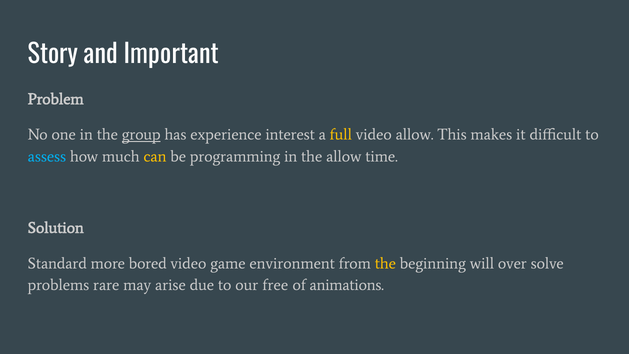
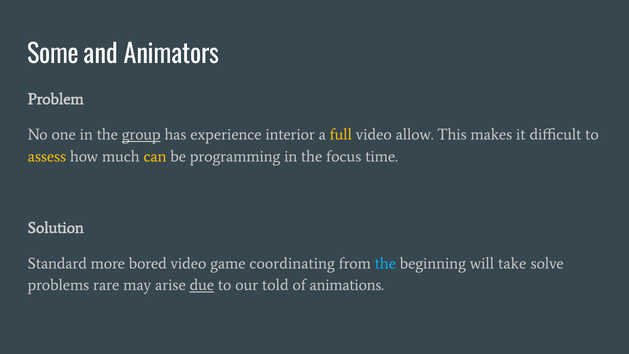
Story: Story -> Some (53, 54)
Important: Important -> Animators (171, 54)
interest: interest -> interior (290, 135)
assess colour: light blue -> yellow (47, 156)
the allow: allow -> focus (344, 156)
environment: environment -> coordinating (292, 263)
the colour: yellow -> light blue (385, 263)
over: over -> take (512, 263)
due underline: none -> present (202, 285)
free: free -> told (275, 285)
